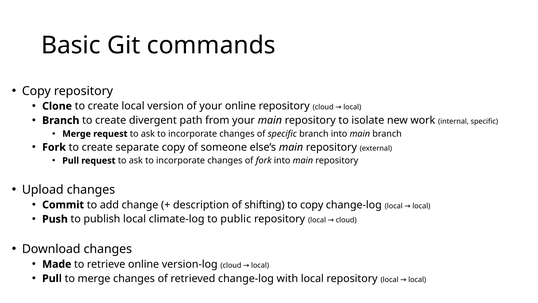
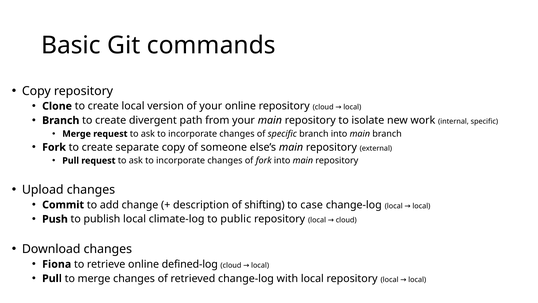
to copy: copy -> case (312, 205)
Made: Made -> Fiona (57, 264)
version-log: version-log -> defined-log (190, 264)
